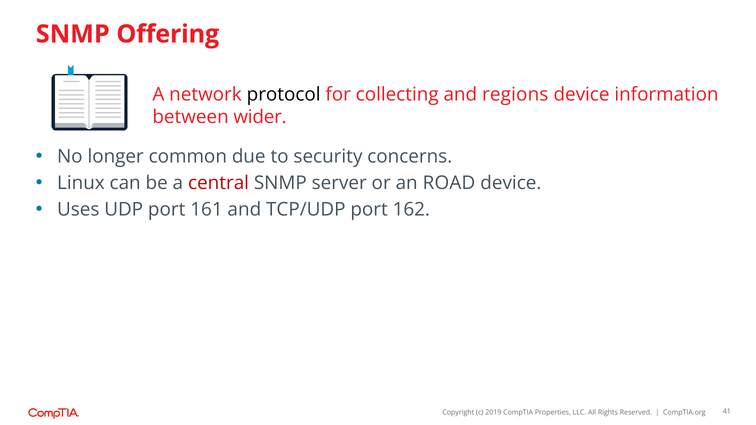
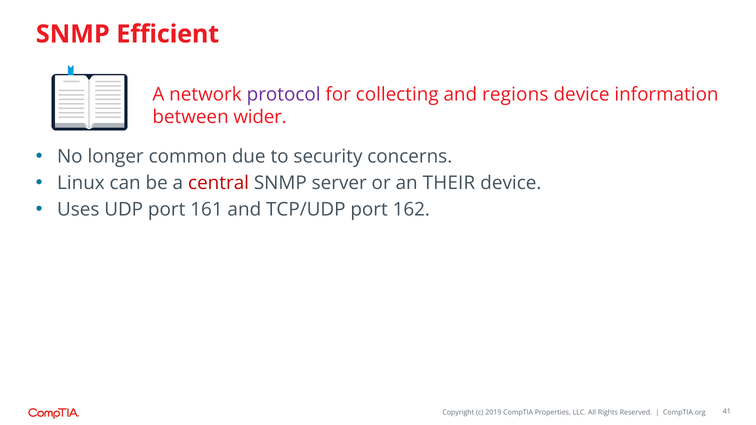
Offering: Offering -> Efficient (168, 34)
protocol colour: black -> purple (284, 95)
ROAD: ROAD -> THEIR (449, 183)
